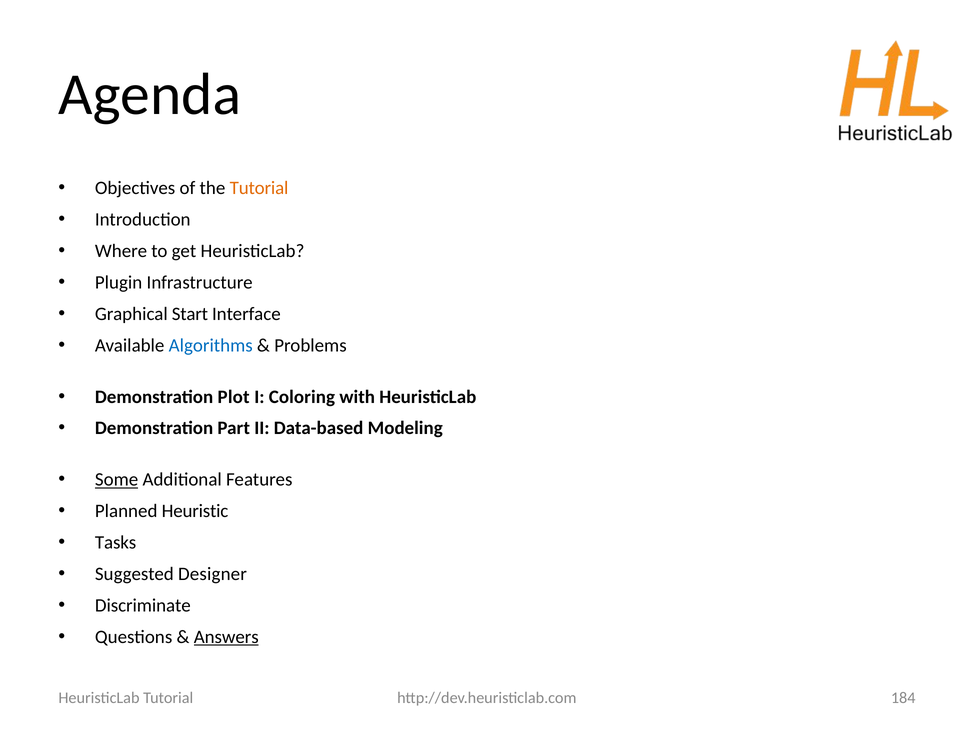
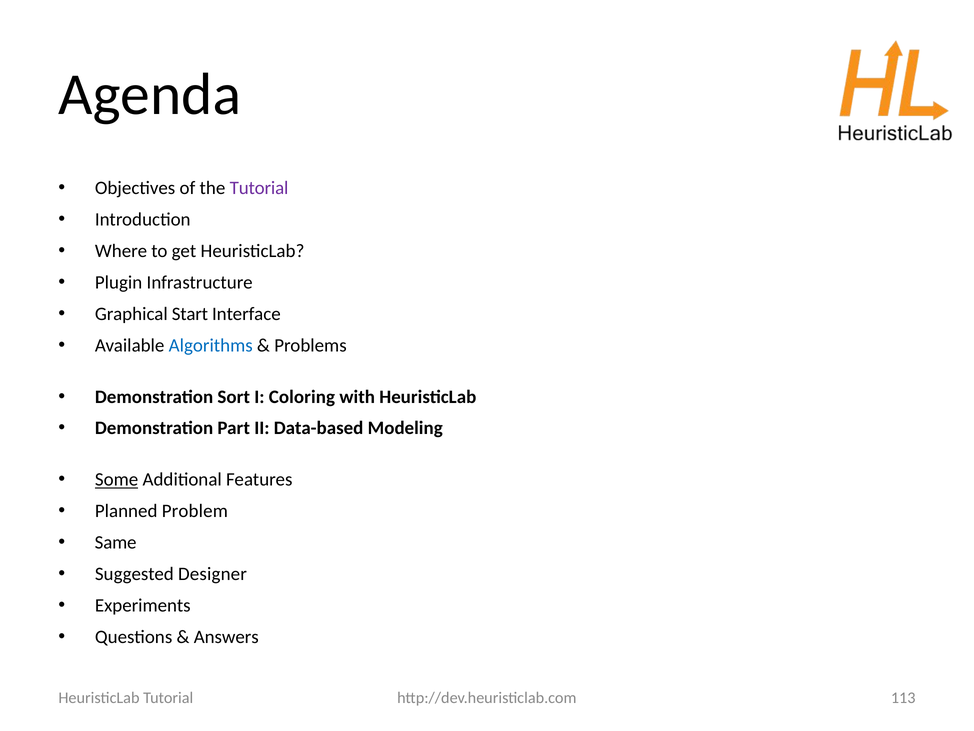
Tutorial colour: orange -> purple (259, 188)
Plot: Plot -> Sort (234, 397)
Heuristic: Heuristic -> Problem (195, 511)
Tasks: Tasks -> Same (116, 542)
Discriminate: Discriminate -> Experiments (143, 605)
Answers underline: present -> none (226, 636)
184: 184 -> 113 (903, 697)
